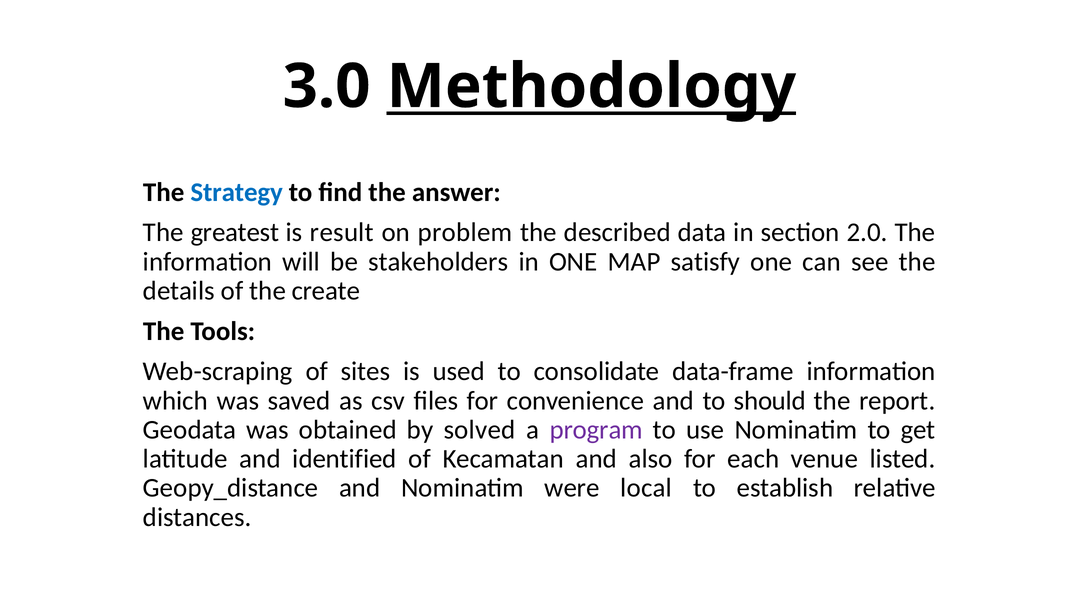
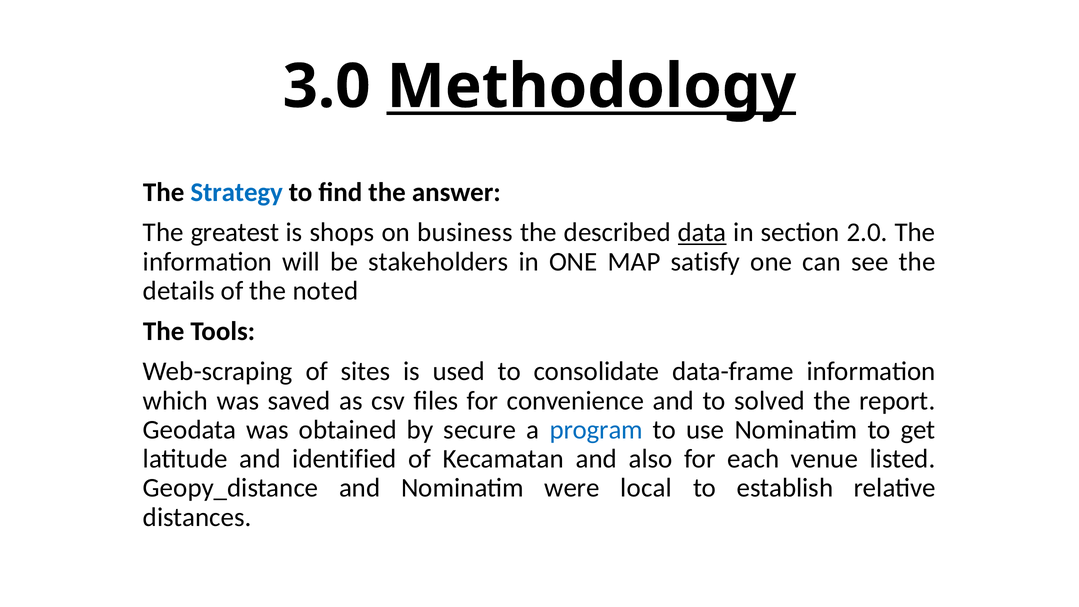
result: result -> shops (342, 232)
problem: problem -> business (465, 232)
data underline: none -> present (702, 232)
create: create -> noted (326, 291)
should: should -> solved (770, 401)
solved: solved -> secure (480, 430)
program colour: purple -> blue (596, 430)
